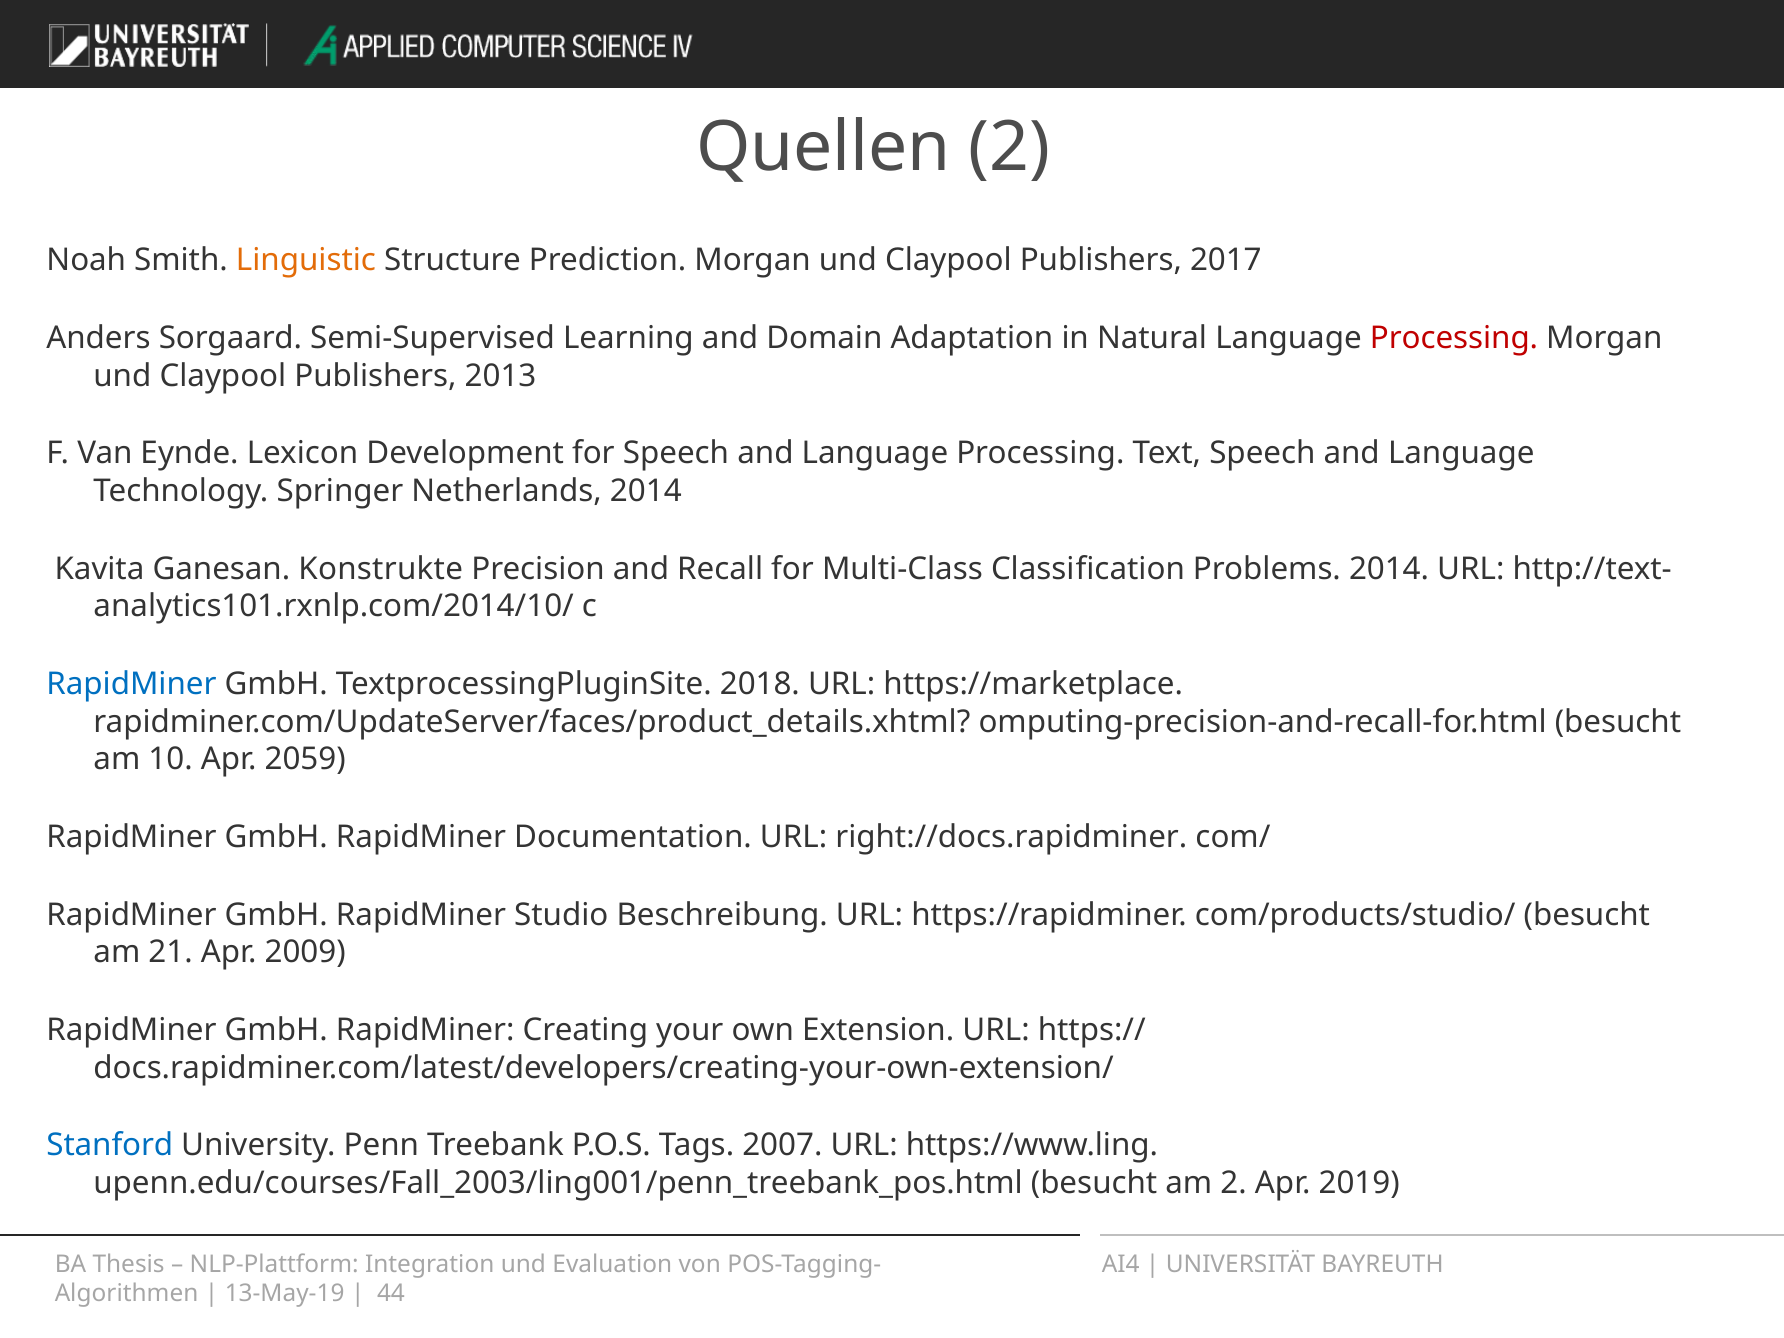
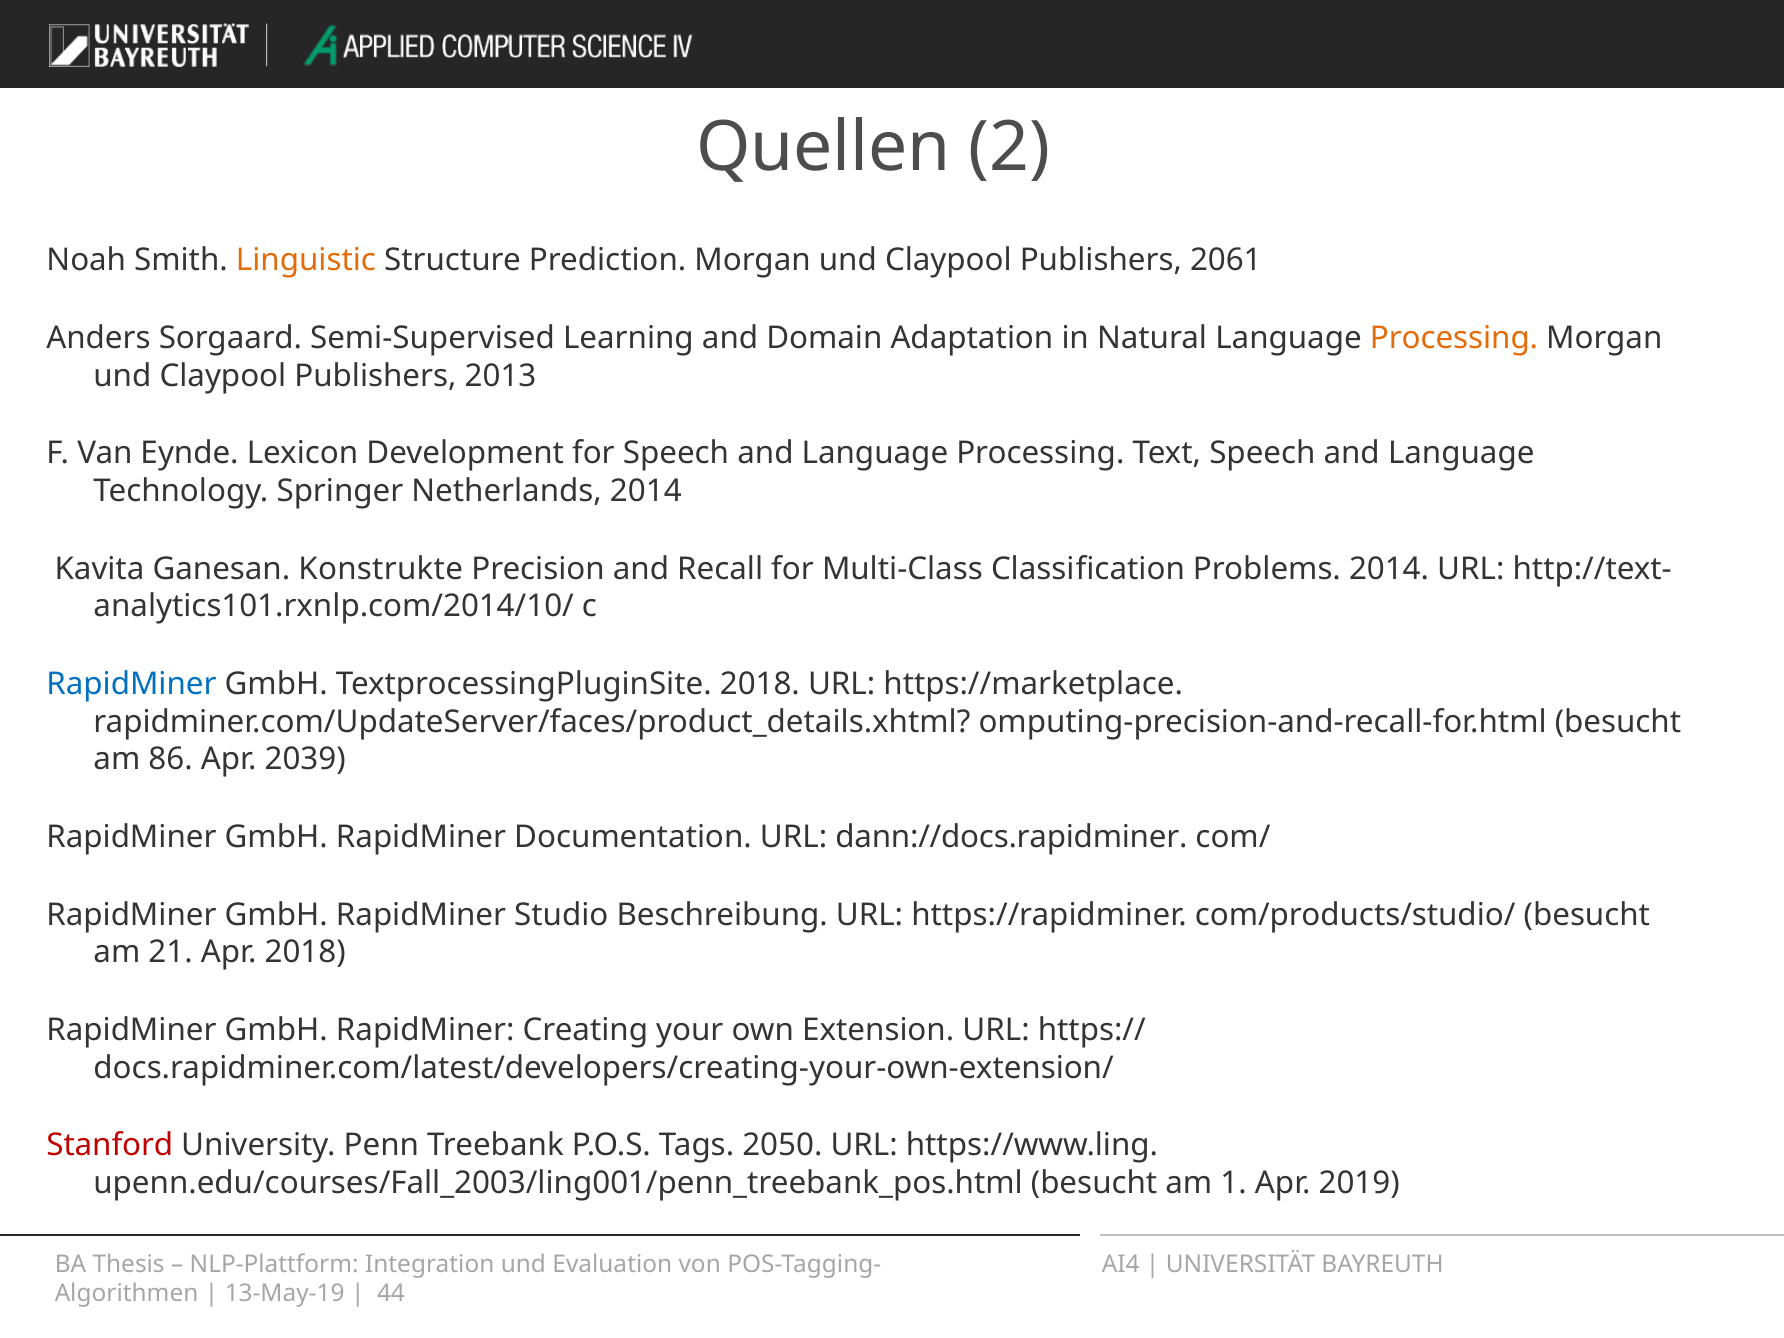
2017: 2017 -> 2061 (1226, 261)
Processing colour: red -> orange (1454, 338)
10: 10 -> 86 (171, 760)
2059: 2059 -> 2039 (305, 760)
right://docs.rapidminer: right://docs.rapidminer -> dann://docs.rapidminer (1011, 837)
Apr 2009: 2009 -> 2018 (305, 953)
Stanford colour: blue -> red (110, 1146)
2007: 2007 -> 2050 (782, 1146)
am 2: 2 -> 1 (1234, 1183)
